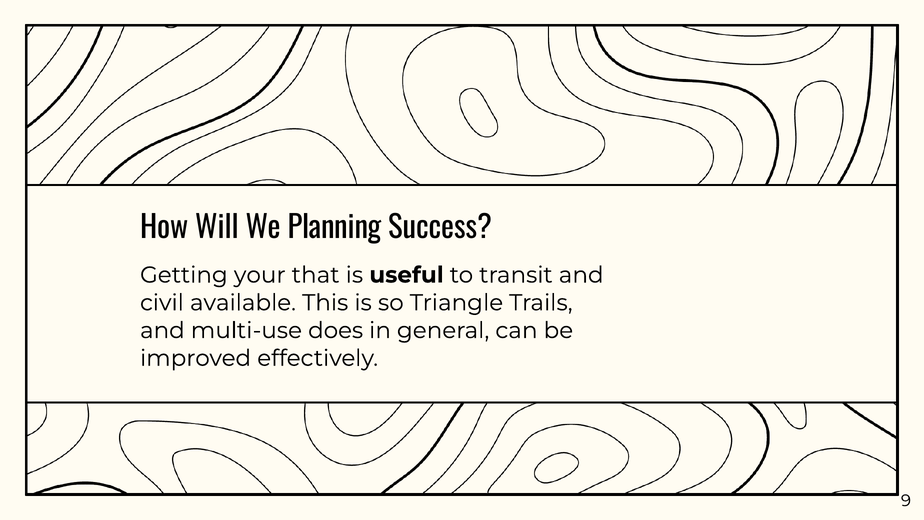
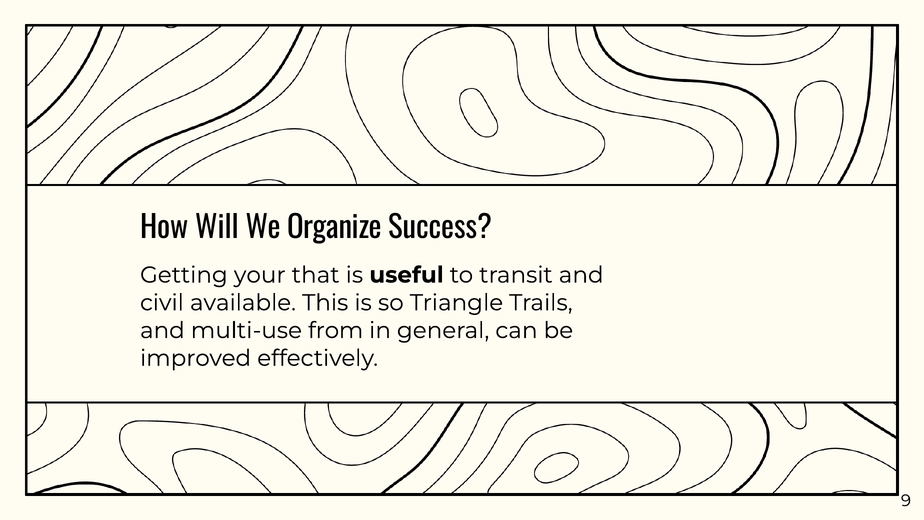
Planning: Planning -> Organize (334, 228)
does: does -> from (336, 330)
